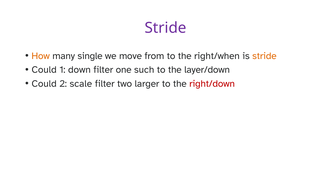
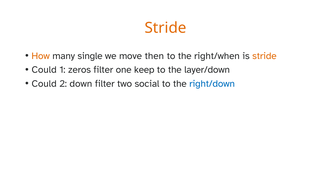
Stride colour: purple -> orange (165, 28)
from: from -> then (154, 56)
down: down -> zeros (79, 70)
such: such -> keep (144, 70)
scale: scale -> down (81, 84)
larger: larger -> social (147, 84)
right/down colour: red -> blue (212, 84)
